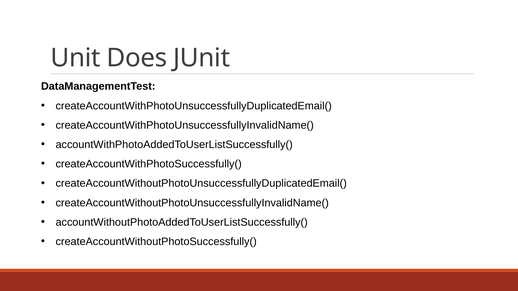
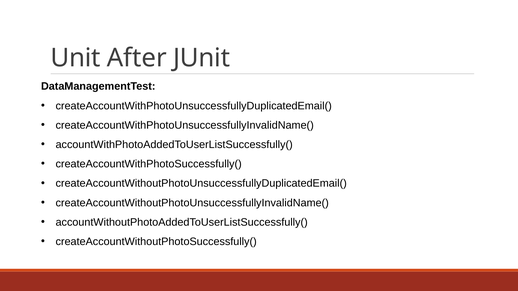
Does: Does -> After (137, 58)
